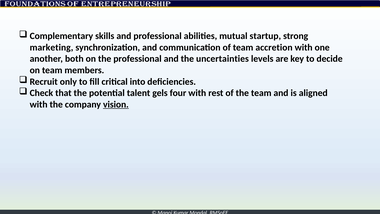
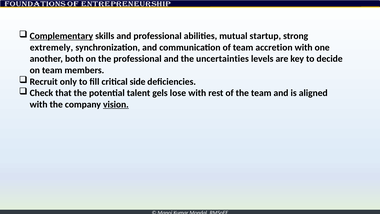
Complementary underline: none -> present (61, 36)
marketing: marketing -> extremely (51, 47)
into: into -> side (138, 82)
four: four -> lose (178, 93)
